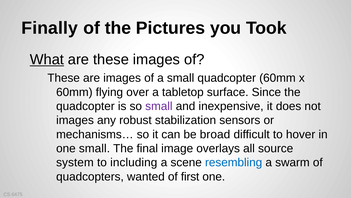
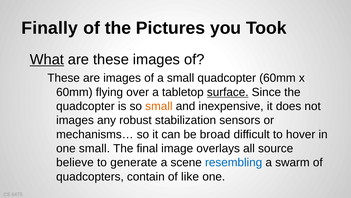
surface underline: none -> present (228, 92)
small colour: purple -> orange (159, 106)
system: system -> believe (75, 162)
including: including -> generate (134, 162)
wanted: wanted -> contain (146, 176)
first: first -> like (190, 176)
